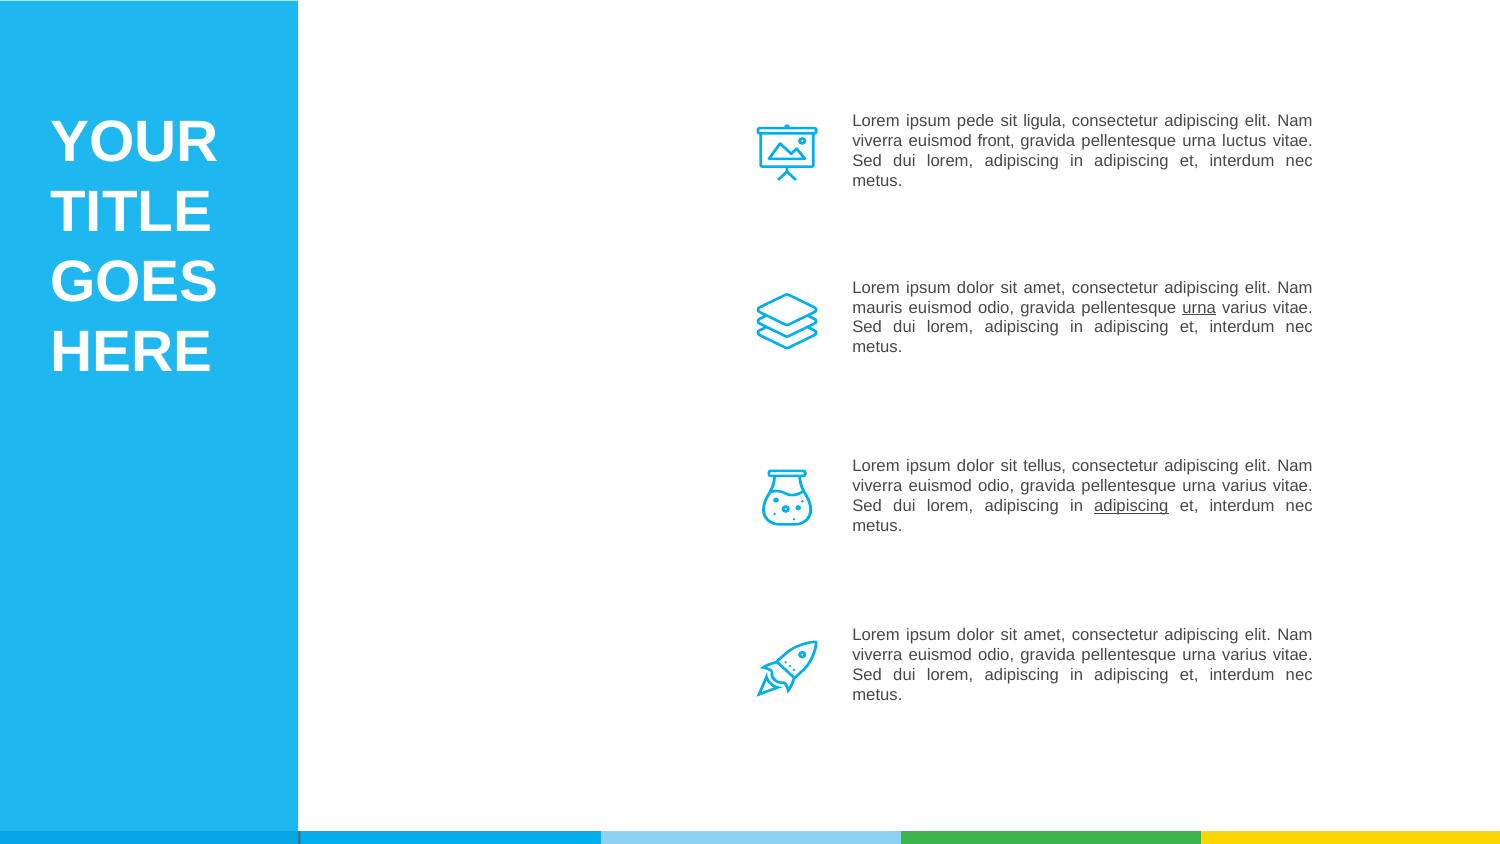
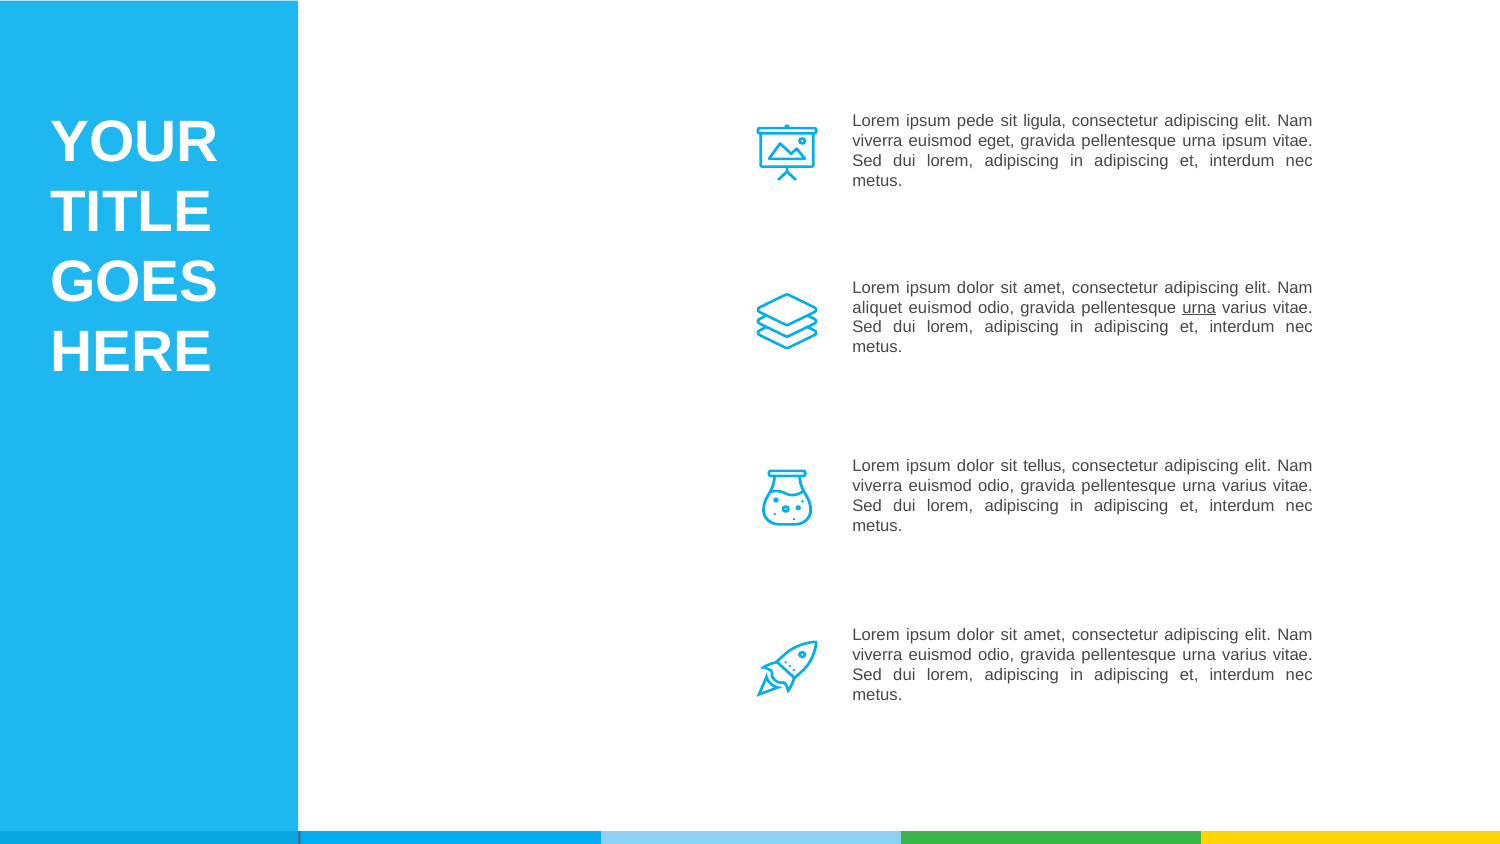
front: front -> eget (996, 141)
urna luctus: luctus -> ipsum (1244, 141)
mauris: mauris -> aliquet (877, 307)
adipiscing underline: present -> none (1131, 506)
